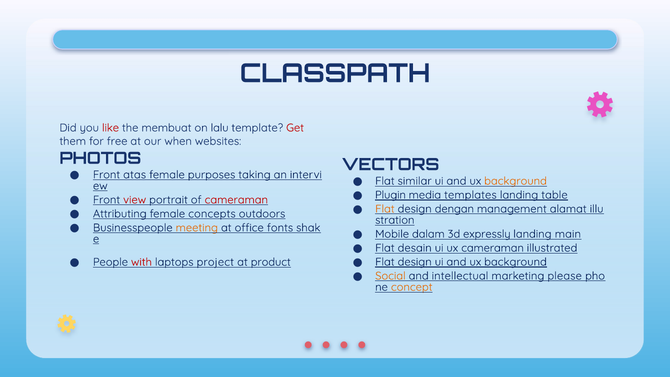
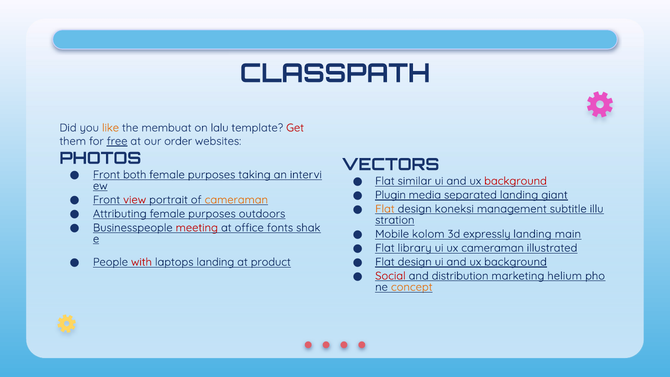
like colour: red -> orange (111, 128)
free underline: none -> present (117, 141)
when: when -> order (178, 141)
atas: atas -> both (135, 175)
background colour: orange -> red (516, 181)
templates: templates -> separated (470, 195)
table: table -> giant (554, 195)
cameraman colour: red -> orange (236, 200)
dengan: dengan -> koneksi (454, 209)
alamat: alamat -> subtitle (568, 209)
concepts: concepts -> purposes (212, 214)
meeting colour: orange -> red (197, 228)
dalam: dalam -> kolom (428, 234)
desain: desain -> library (415, 248)
laptops project: project -> landing (215, 262)
Social colour: orange -> red (390, 276)
intellectual: intellectual -> distribution (460, 276)
please: please -> helium (565, 276)
